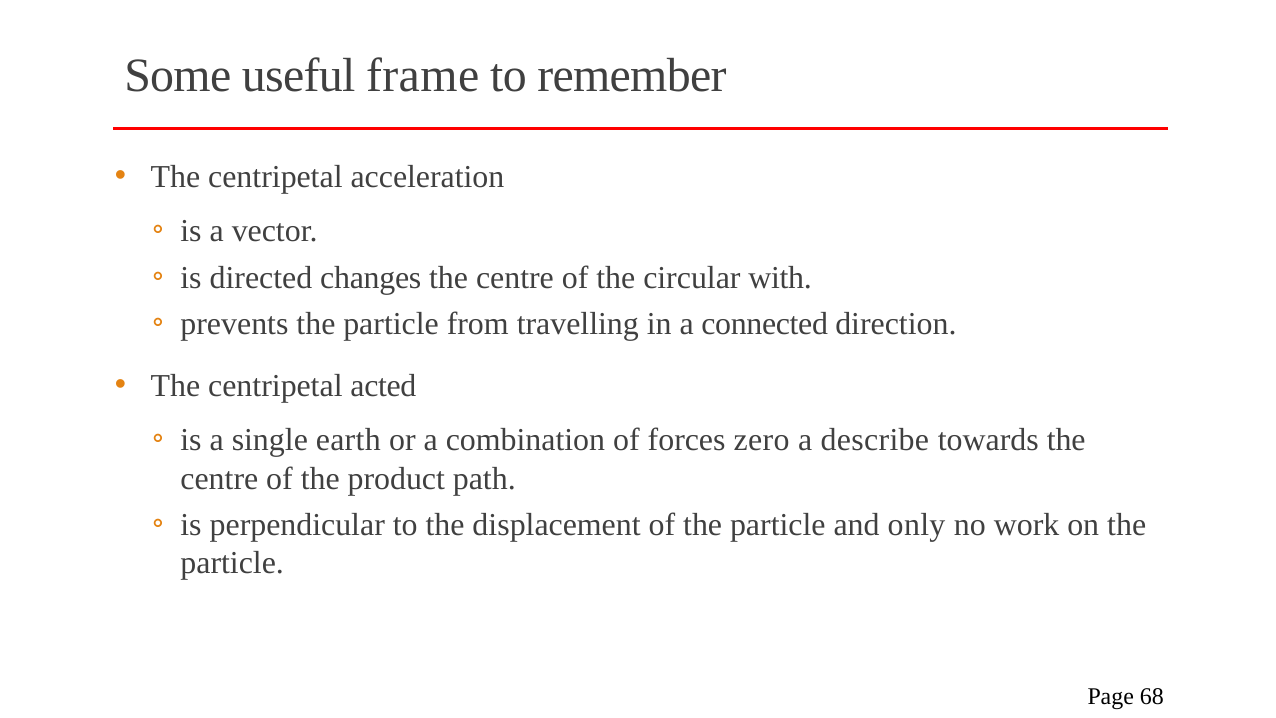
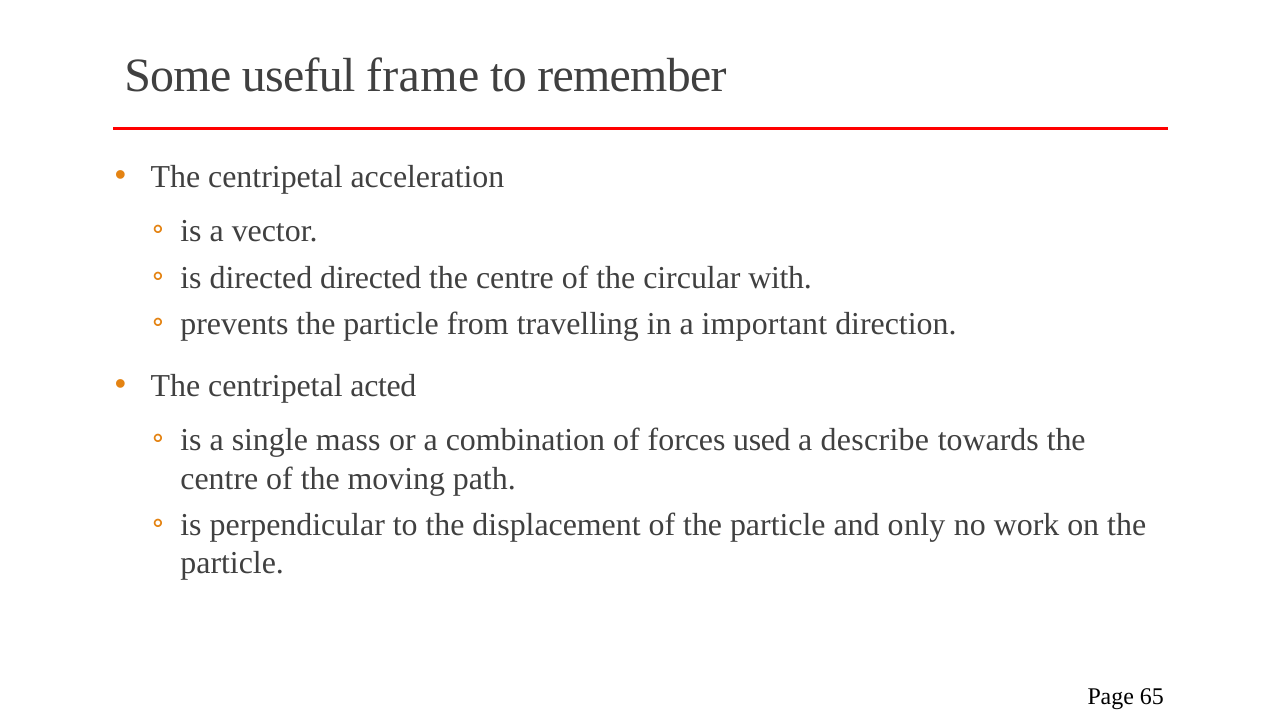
directed changes: changes -> directed (371, 277)
connected: connected -> important (764, 324)
earth: earth -> mass (348, 440)
zero: zero -> used (762, 440)
product: product -> moving (396, 478)
68: 68 -> 65 (1152, 697)
